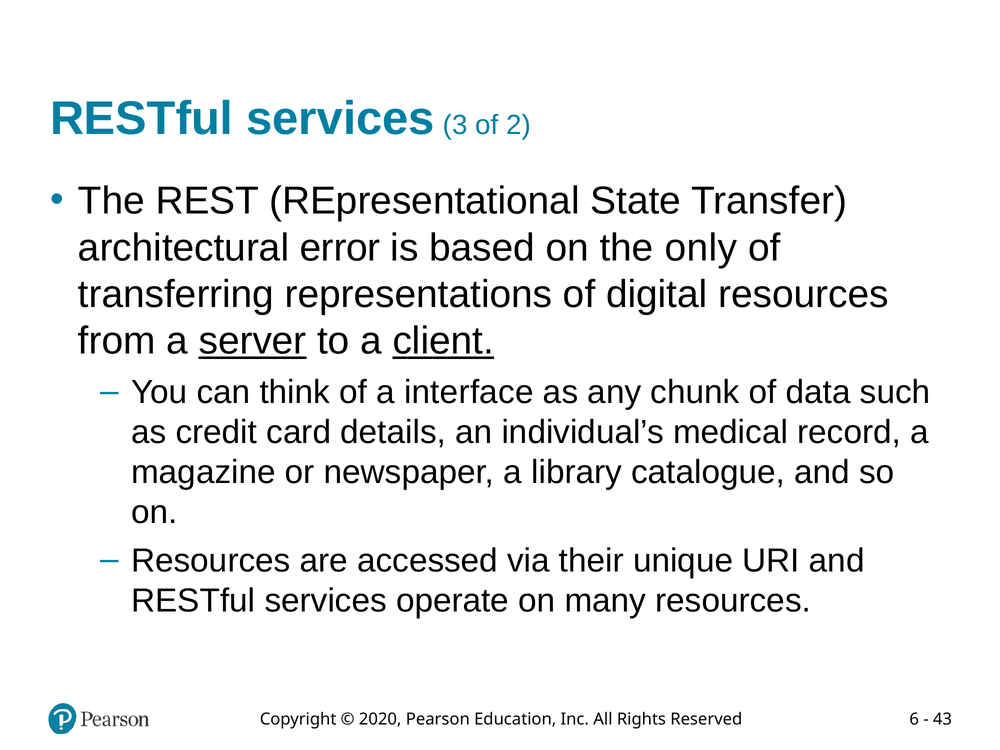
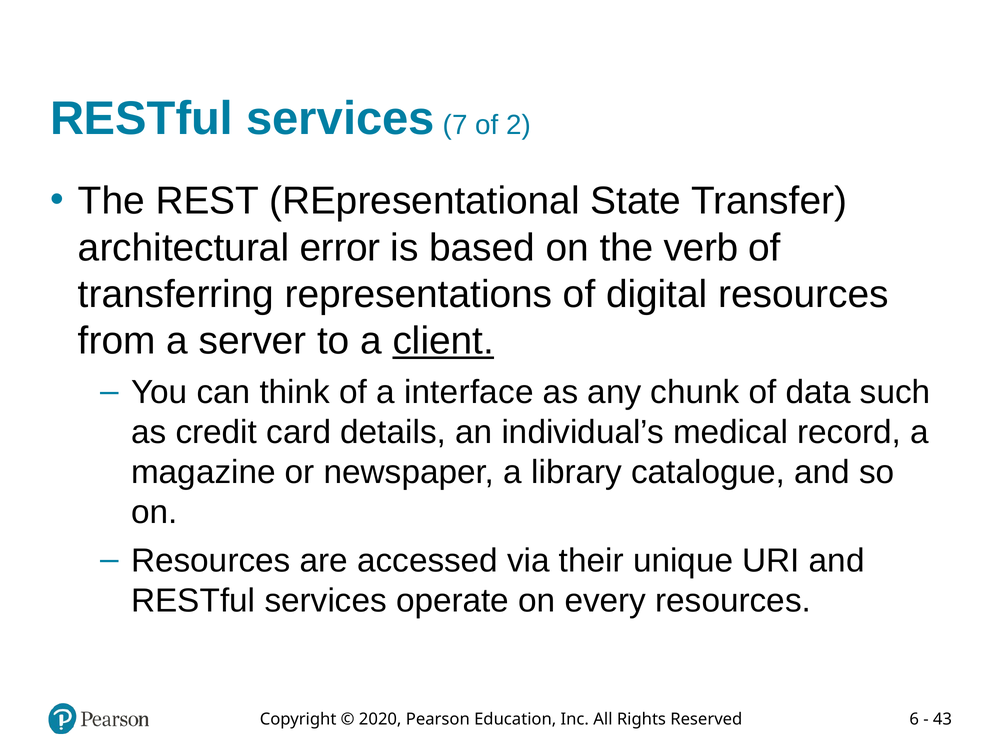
3: 3 -> 7 (455, 125)
only: only -> verb (701, 248)
server underline: present -> none (253, 341)
many: many -> every (605, 601)
